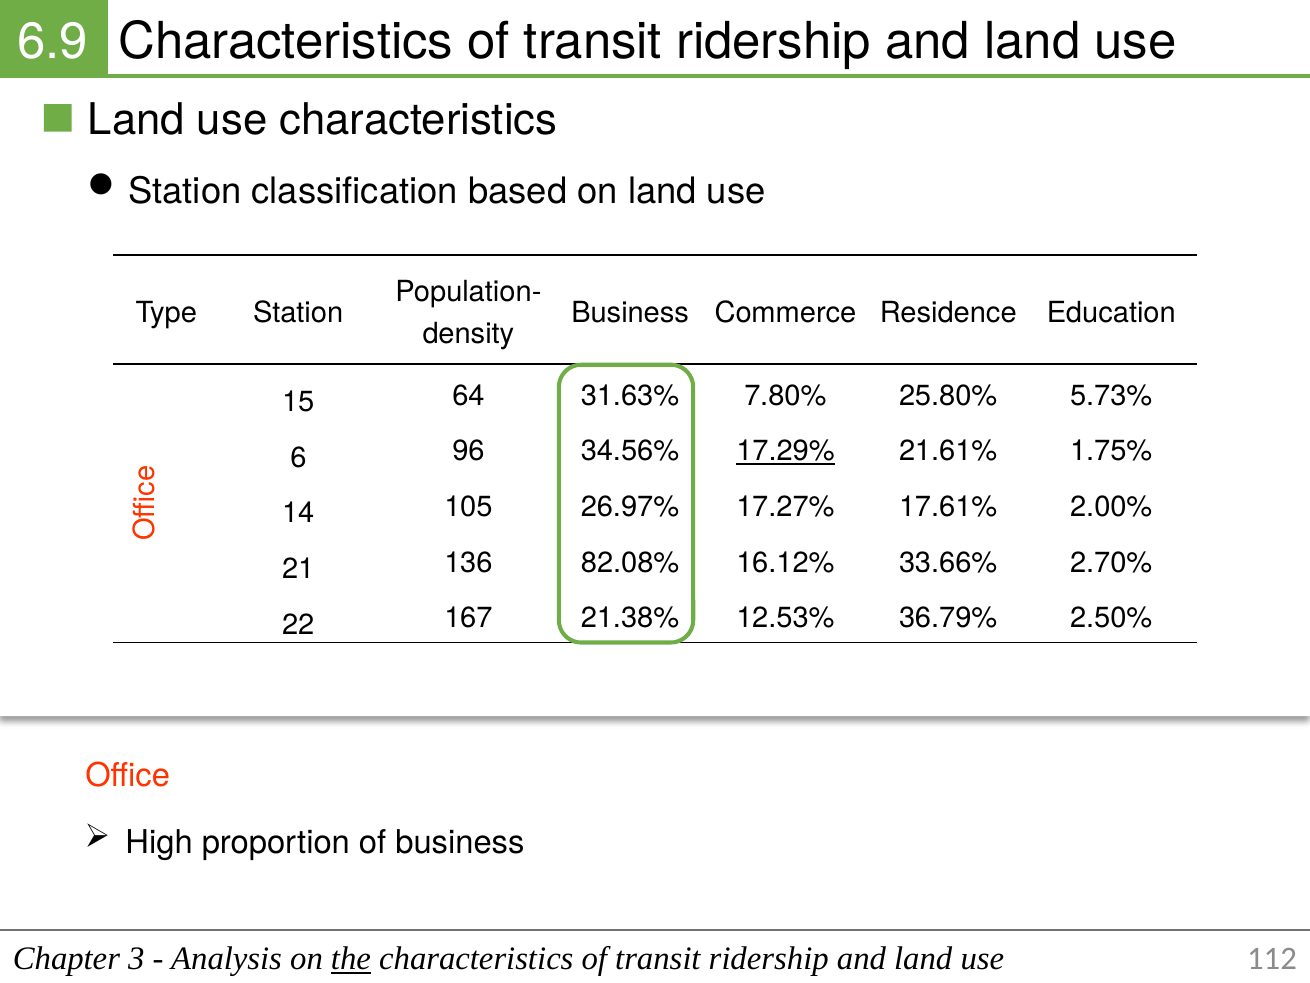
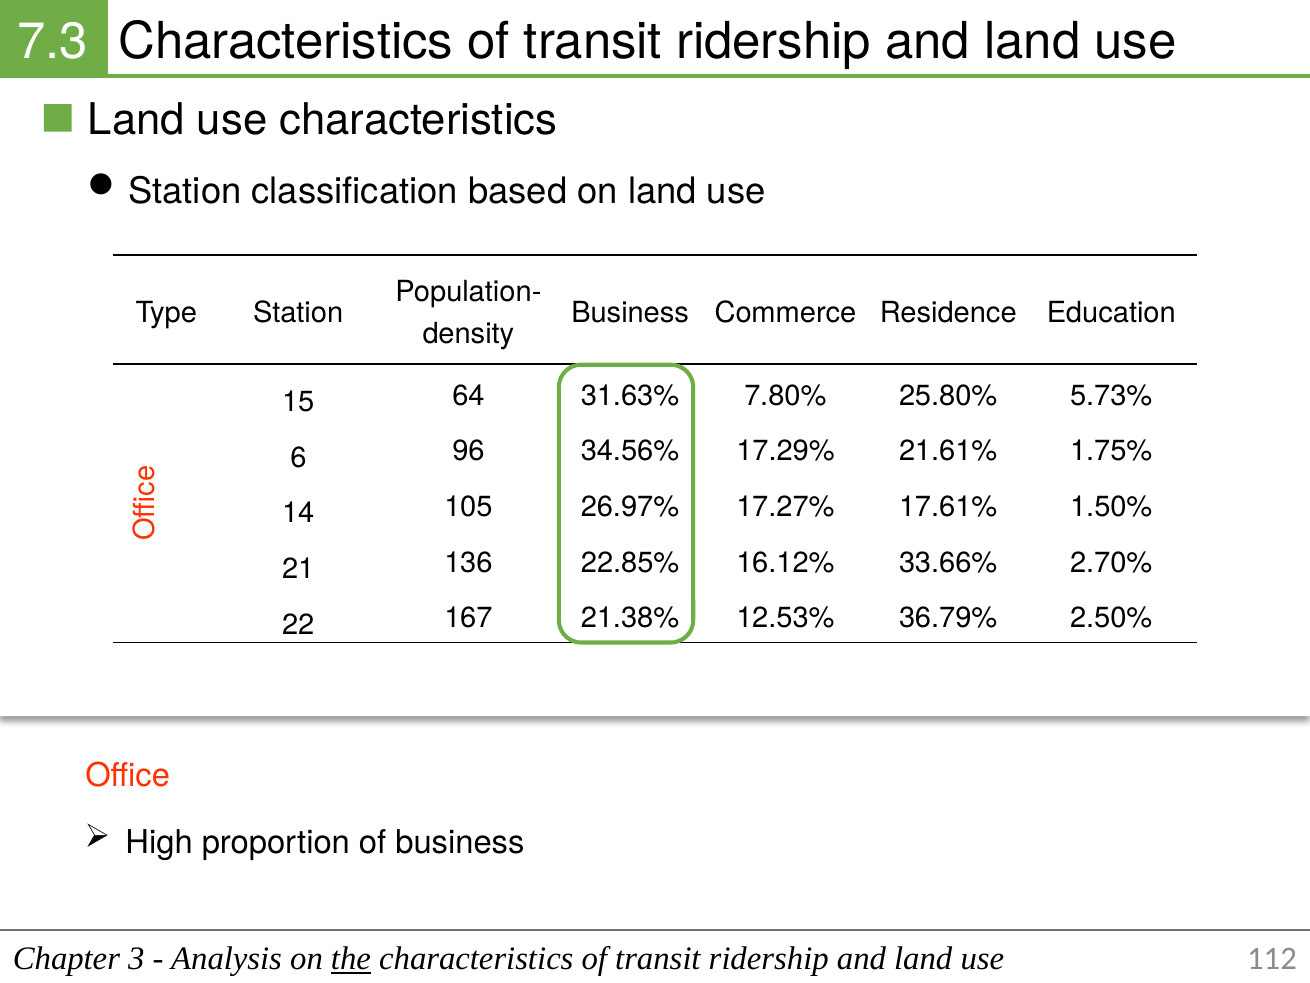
6.9: 6.9 -> 7.3 (53, 42)
17.29% underline: present -> none (785, 451)
2.00%: 2.00% -> 1.50% (1111, 507)
82.08%: 82.08% -> 22.85% (630, 562)
